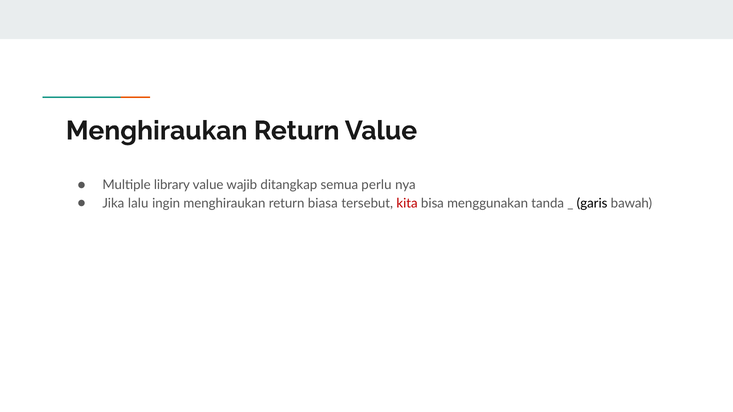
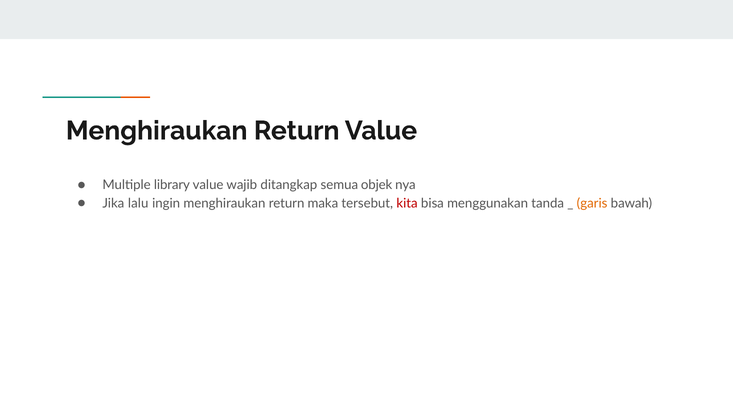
perlu: perlu -> objek (377, 185)
biasa: biasa -> maka (323, 203)
garis colour: black -> orange (592, 203)
